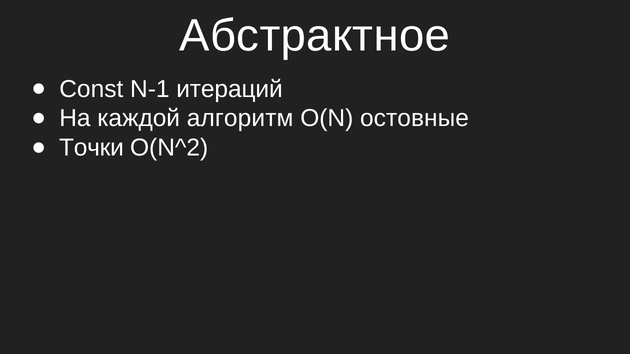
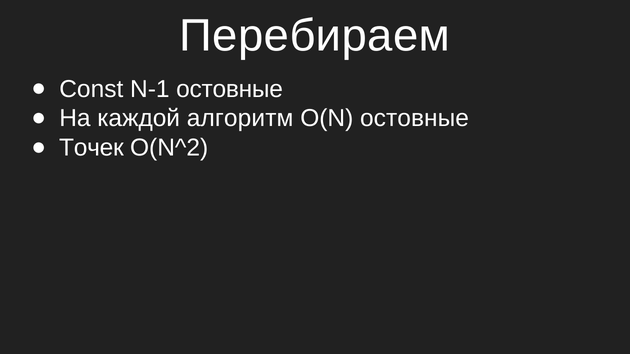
Абстрактное: Абстрактное -> Перебираем (315, 36)
N-1 итераций: итераций -> остовные (230, 89)
Точки: Точки -> Точек (91, 148)
